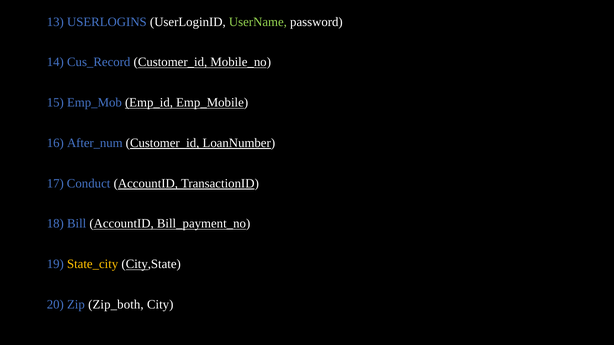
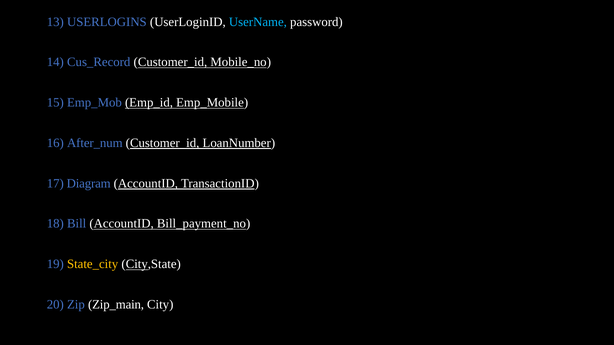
UserName colour: light green -> light blue (258, 22)
Conduct: Conduct -> Diagram (89, 184)
Zip_both: Zip_both -> Zip_main (116, 305)
